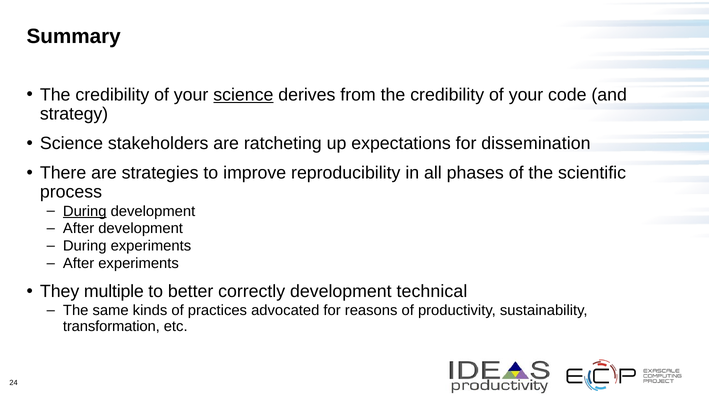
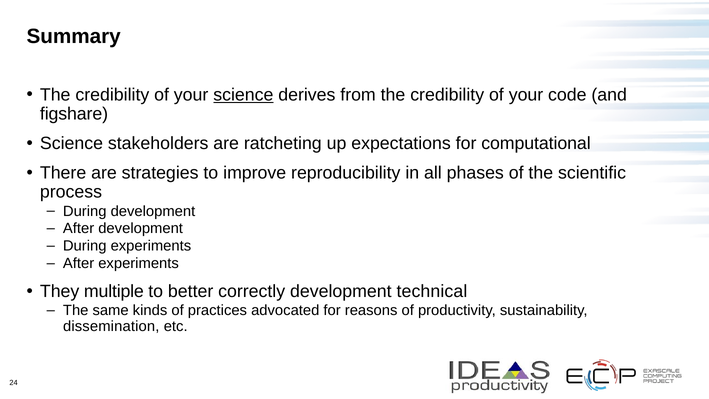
strategy: strategy -> figshare (74, 114)
dissemination: dissemination -> computational (536, 143)
During underline: present -> none (85, 211)
transformation: transformation -> dissemination (111, 326)
